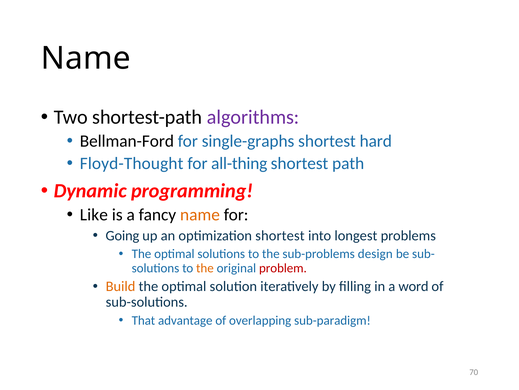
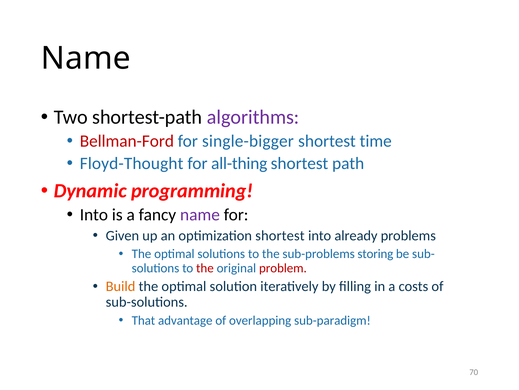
Bellman-Ford colour: black -> red (127, 141)
single-graphs: single-graphs -> single-bigger (248, 141)
hard: hard -> time (376, 141)
Like: Like -> Into (94, 214)
name colour: orange -> purple (200, 214)
Going: Going -> Given (122, 235)
longest: longest -> already (356, 235)
design: design -> storing (375, 254)
the colour: orange -> red (205, 268)
word: word -> costs (413, 286)
